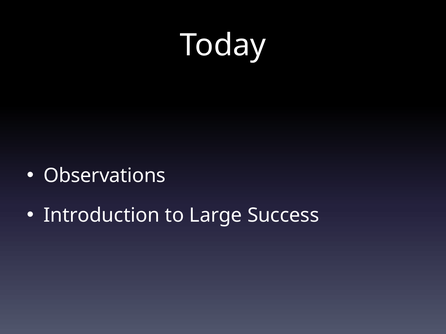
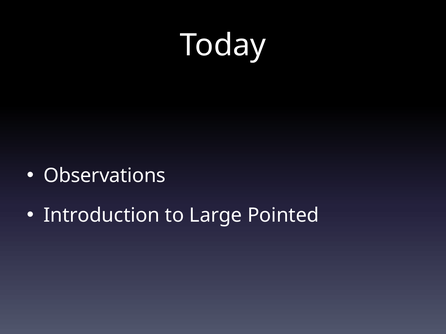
Success: Success -> Pointed (283, 216)
